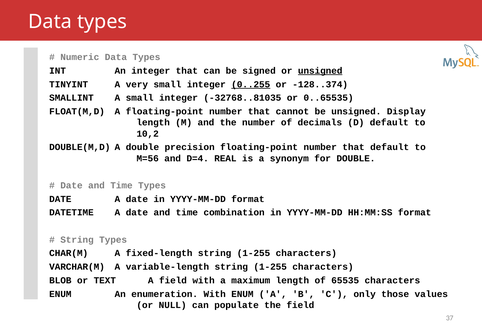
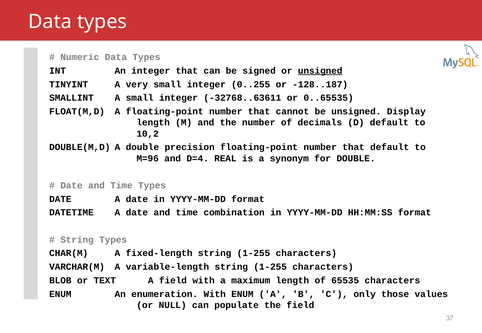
0..255 underline: present -> none (251, 84)
-128..374: -128..374 -> -128..187 (320, 84)
-32768..81035: -32768..81035 -> -32768..63611 (242, 98)
M=56: M=56 -> M=96 (148, 159)
